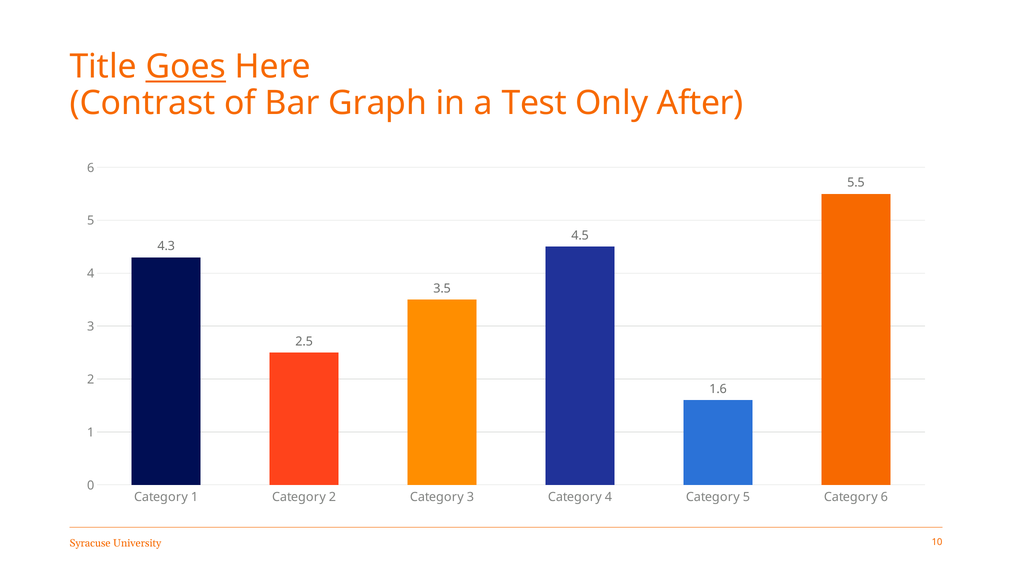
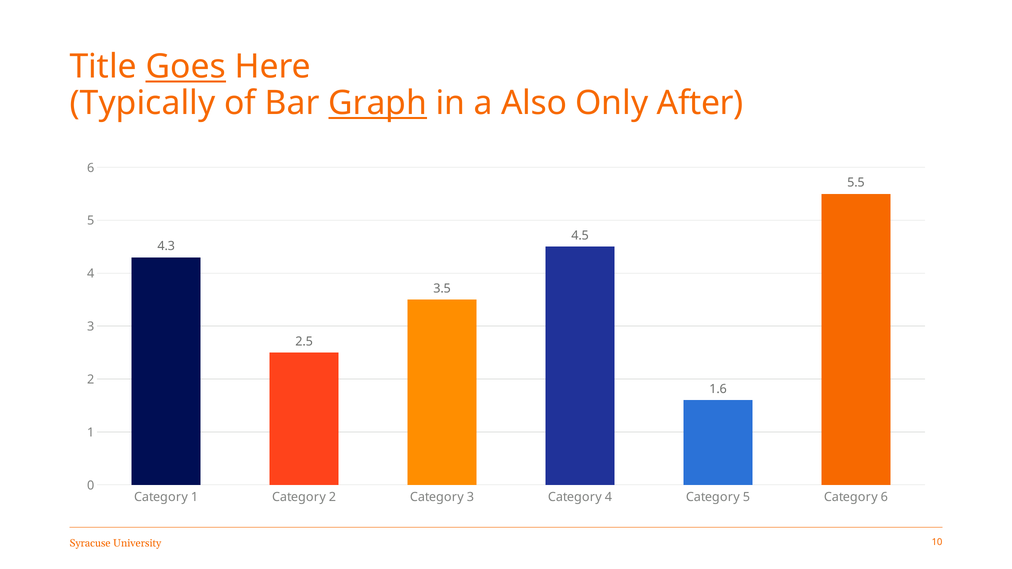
Contrast: Contrast -> Typically (142, 103)
Graph underline: none -> present (378, 103)
Test: Test -> Also (534, 103)
